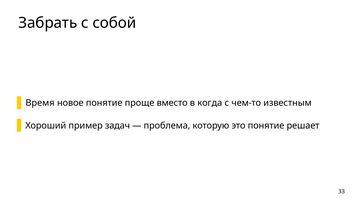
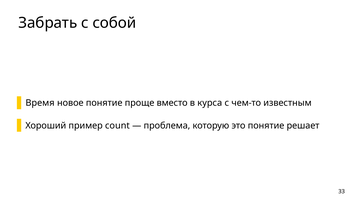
когда: когда -> курса (210, 103)
задач: задач -> count (117, 126)
